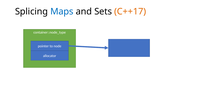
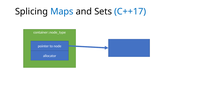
C++17 colour: orange -> blue (130, 11)
